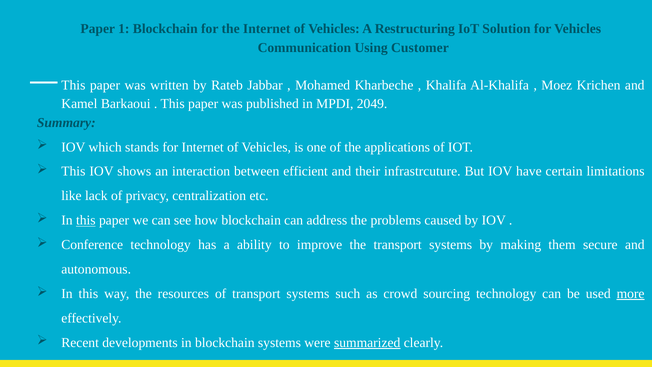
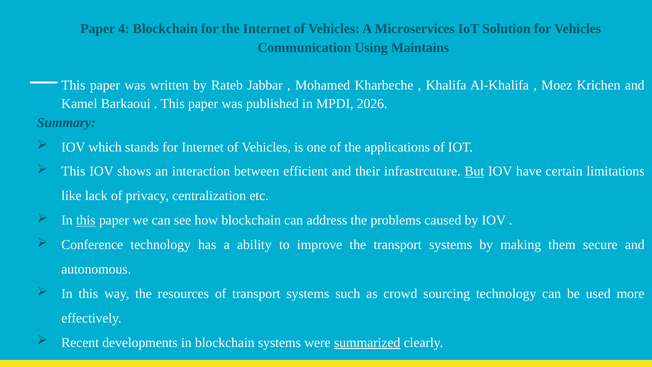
1: 1 -> 4 (124, 29)
Restructuring: Restructuring -> Microservices (415, 29)
Customer: Customer -> Maintains (420, 48)
2049: 2049 -> 2026 (372, 104)
But underline: none -> present (474, 171)
more underline: present -> none (631, 294)
